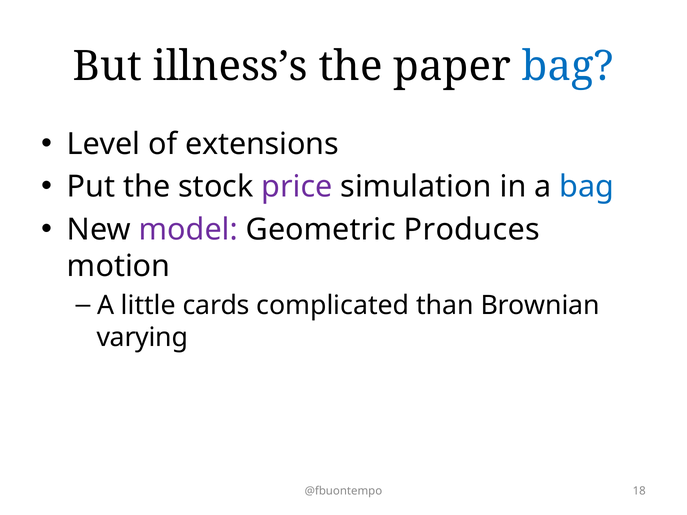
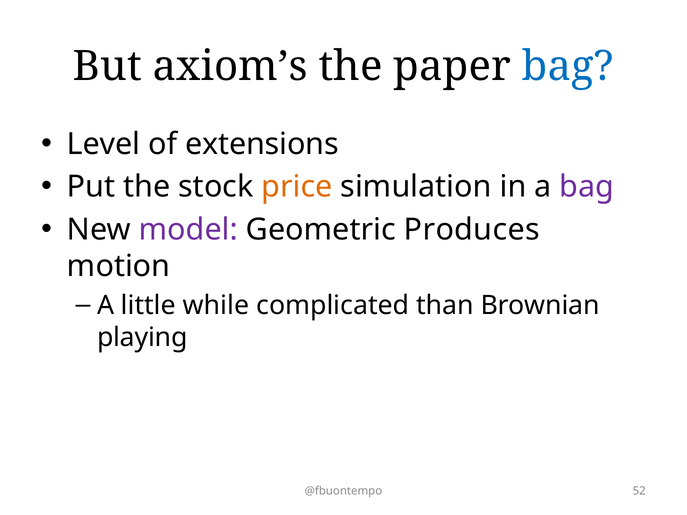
illness’s: illness’s -> axiom’s (230, 67)
price colour: purple -> orange (297, 187)
bag colour: blue -> purple (587, 187)
cards: cards -> while (216, 306)
varying: varying -> playing (142, 338)
18: 18 -> 52 (639, 491)
